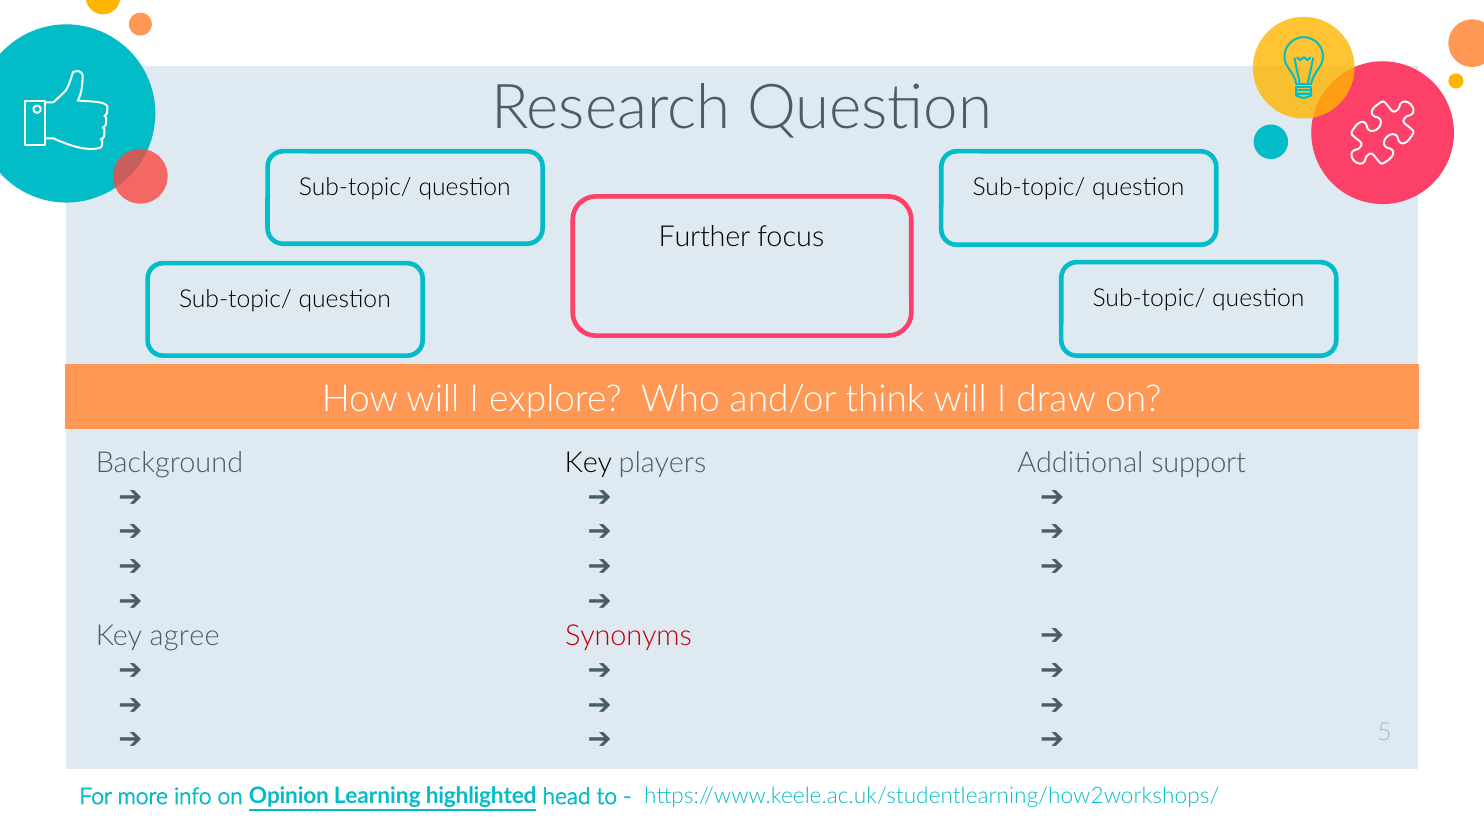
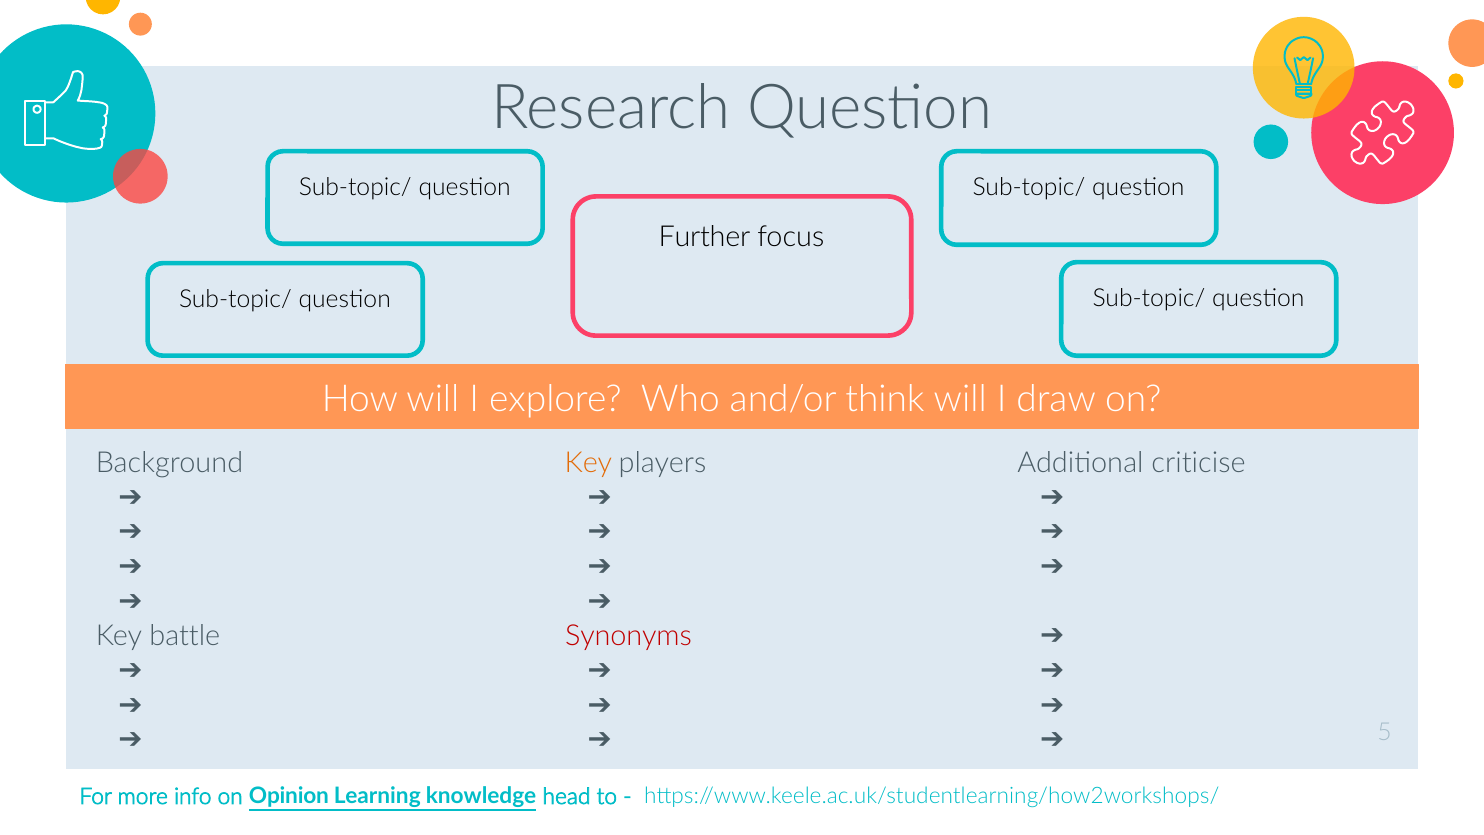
support: support -> criticise (1199, 462)
Key colour: black -> orange (588, 462)
agree: agree -> battle (185, 636)
highlighted: highlighted -> knowledge (481, 796)
